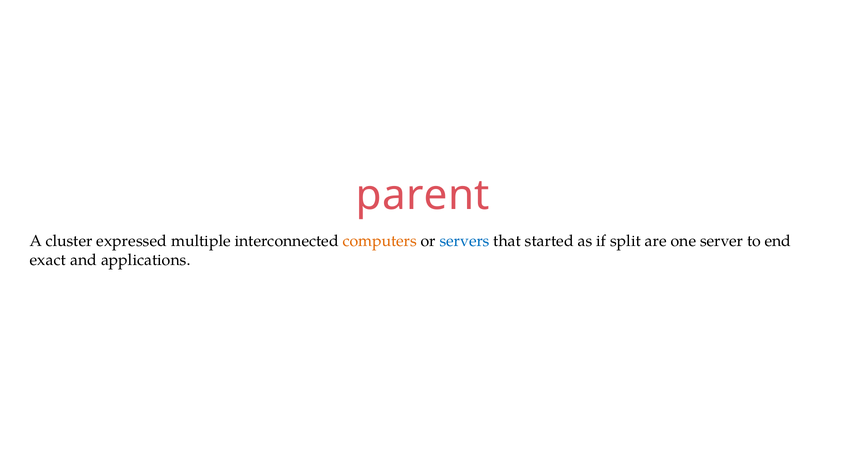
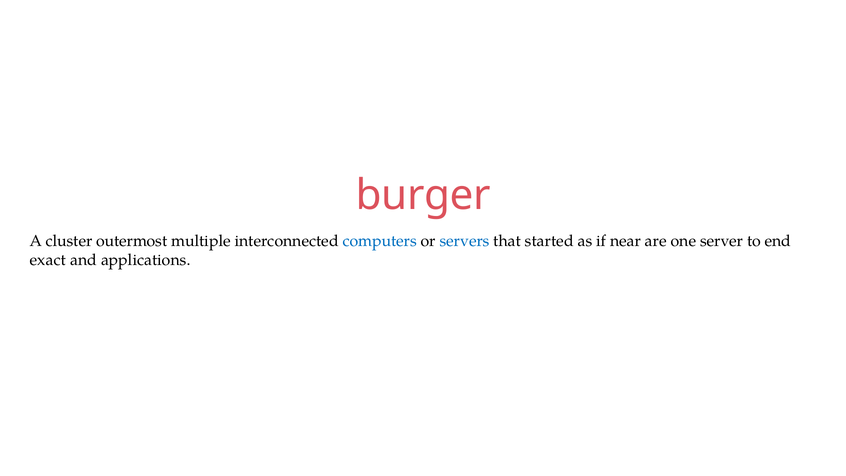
parent: parent -> burger (423, 195)
expressed: expressed -> outermost (132, 241)
computers colour: orange -> blue (380, 241)
split: split -> near (626, 241)
